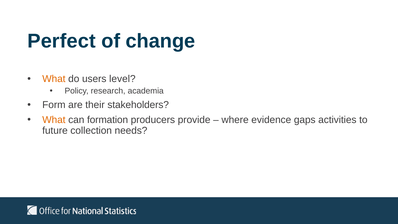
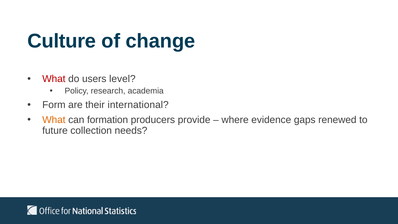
Perfect: Perfect -> Culture (62, 41)
What colour: orange -> red (54, 79)
stakeholders: stakeholders -> international (138, 105)
activities: activities -> renewed (337, 120)
